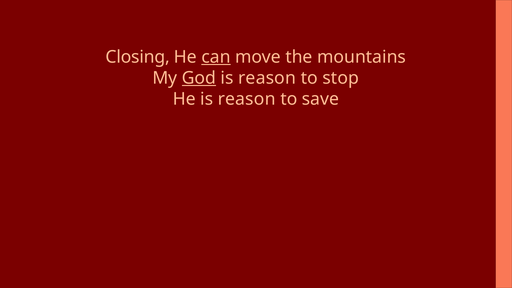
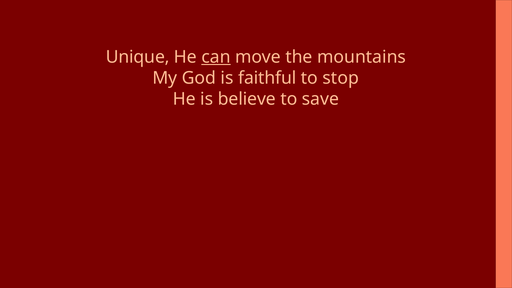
Closing: Closing -> Unique (138, 57)
God underline: present -> none (199, 78)
reason: reason -> faithful (267, 78)
He is reason: reason -> believe (247, 99)
